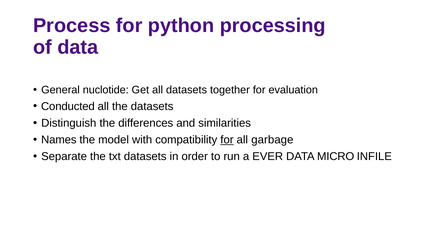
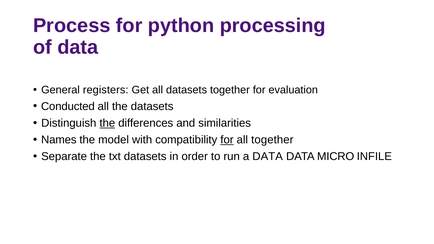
nuclotide: nuclotide -> registers (106, 90)
the underline: none -> present (107, 123)
all garbage: garbage -> together (272, 140)
a EVER: EVER -> DATA (268, 157)
